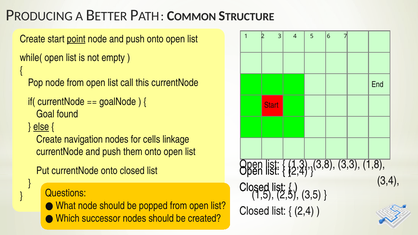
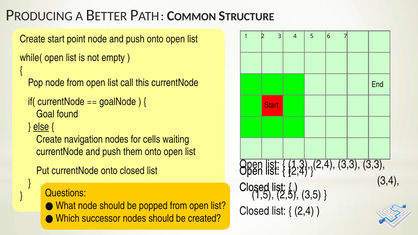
point underline: present -> none (76, 39)
linkage: linkage -> waiting (176, 139)
3,8: 3,8 -> 2,4 (324, 165)
3,3 1,8: 1,8 -> 3,3 (374, 165)
